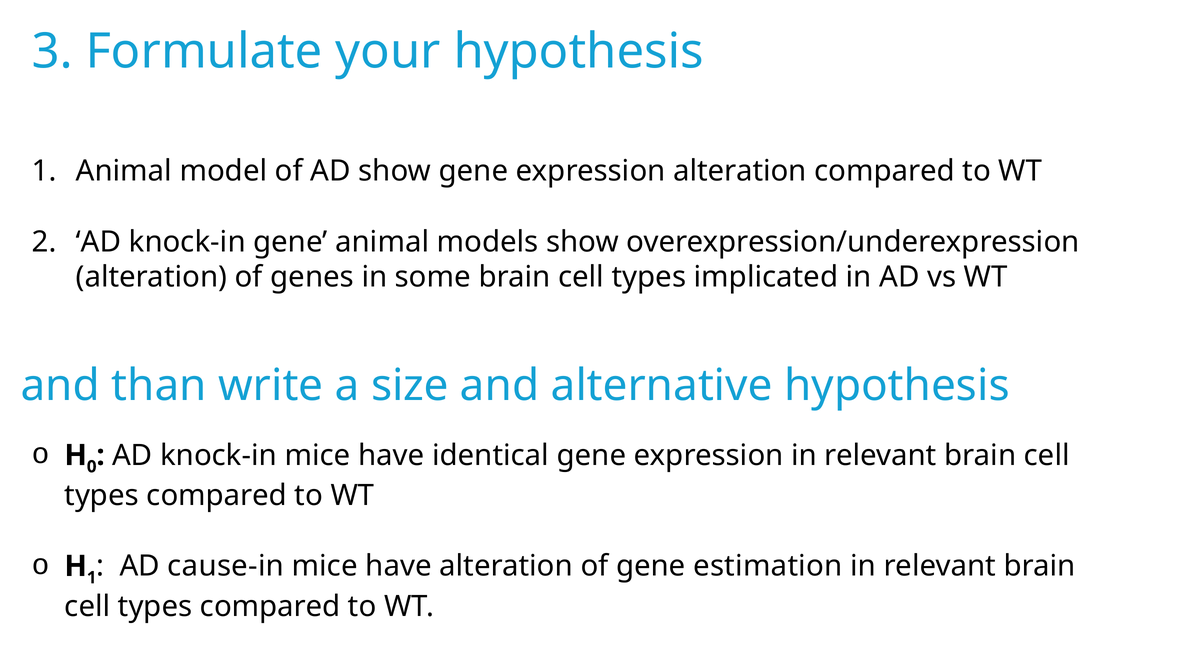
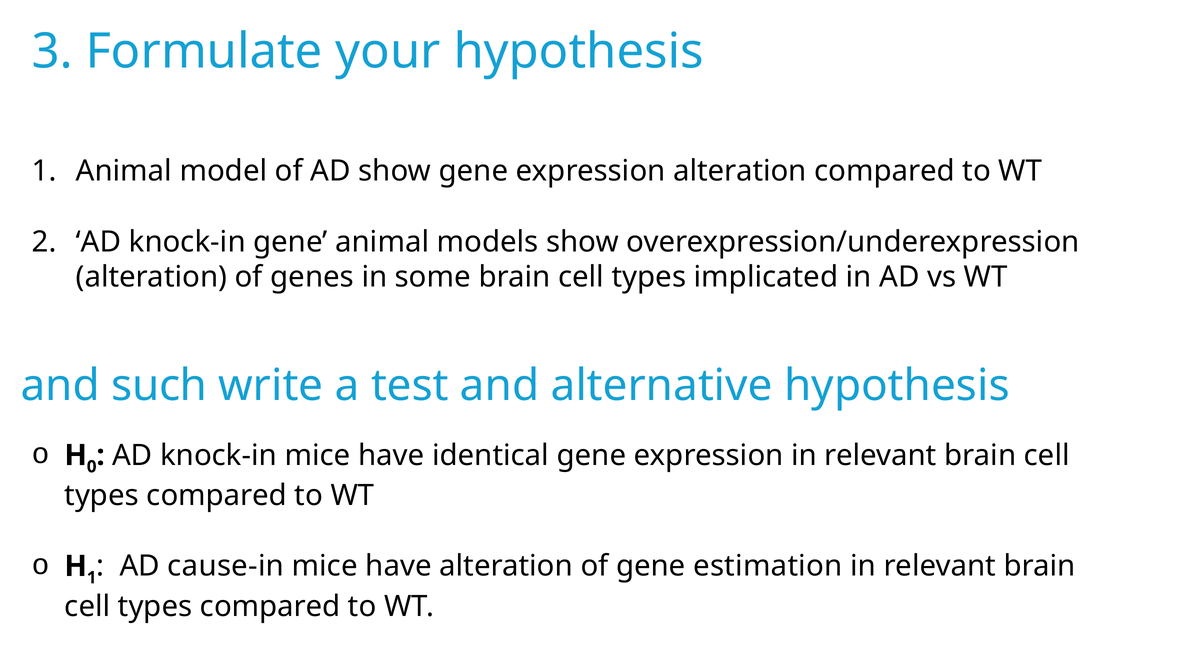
than: than -> such (159, 385)
size: size -> test (410, 385)
